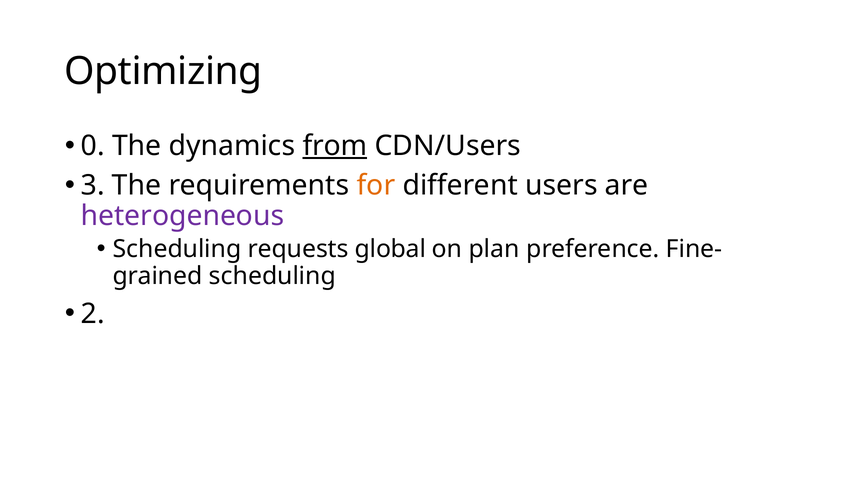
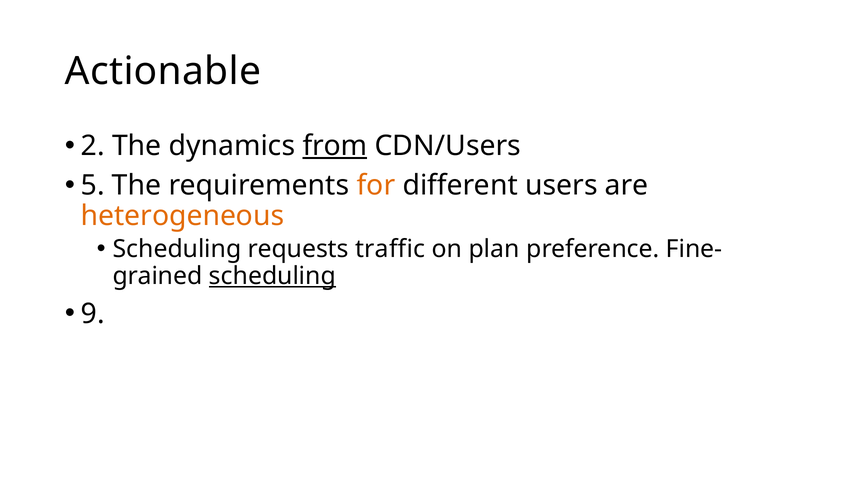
Optimizing: Optimizing -> Actionable (163, 71)
0: 0 -> 2 (93, 146)
3: 3 -> 5 (93, 185)
heterogeneous colour: purple -> orange (183, 216)
global: global -> traffic (390, 249)
scheduling underline: none -> present (272, 276)
2: 2 -> 9 (93, 313)
